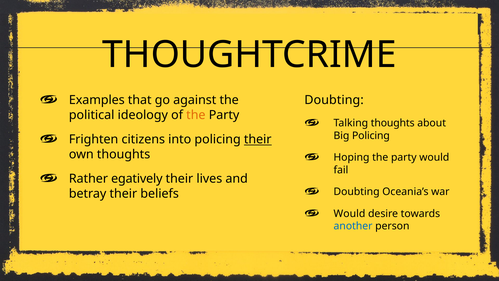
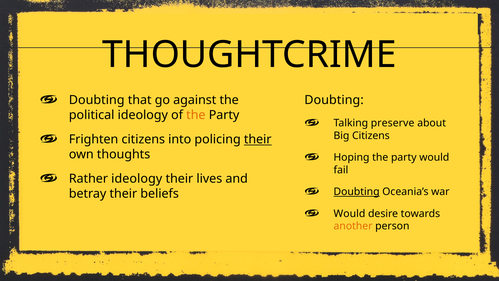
Examples: Examples -> Doubting (97, 100)
Talking thoughts: thoughts -> preserve (393, 123)
Big Policing: Policing -> Citizens (371, 135)
Rather egatively: egatively -> ideology (137, 179)
Doubting underline: none -> present (357, 192)
another colour: blue -> orange (353, 226)
